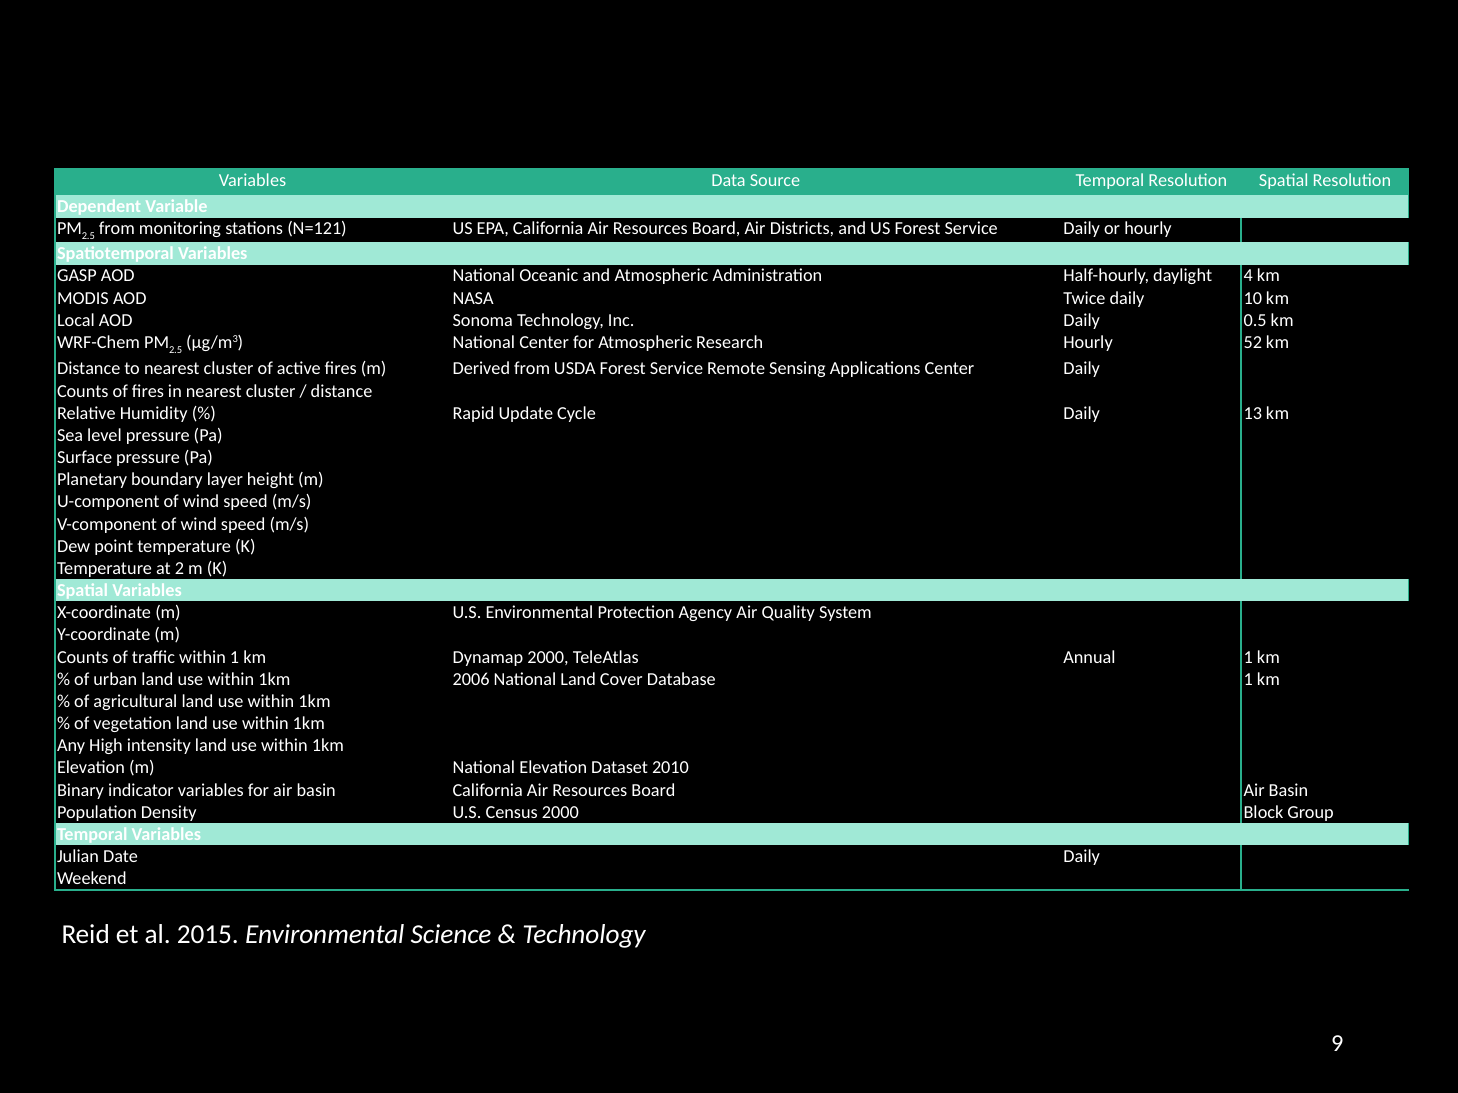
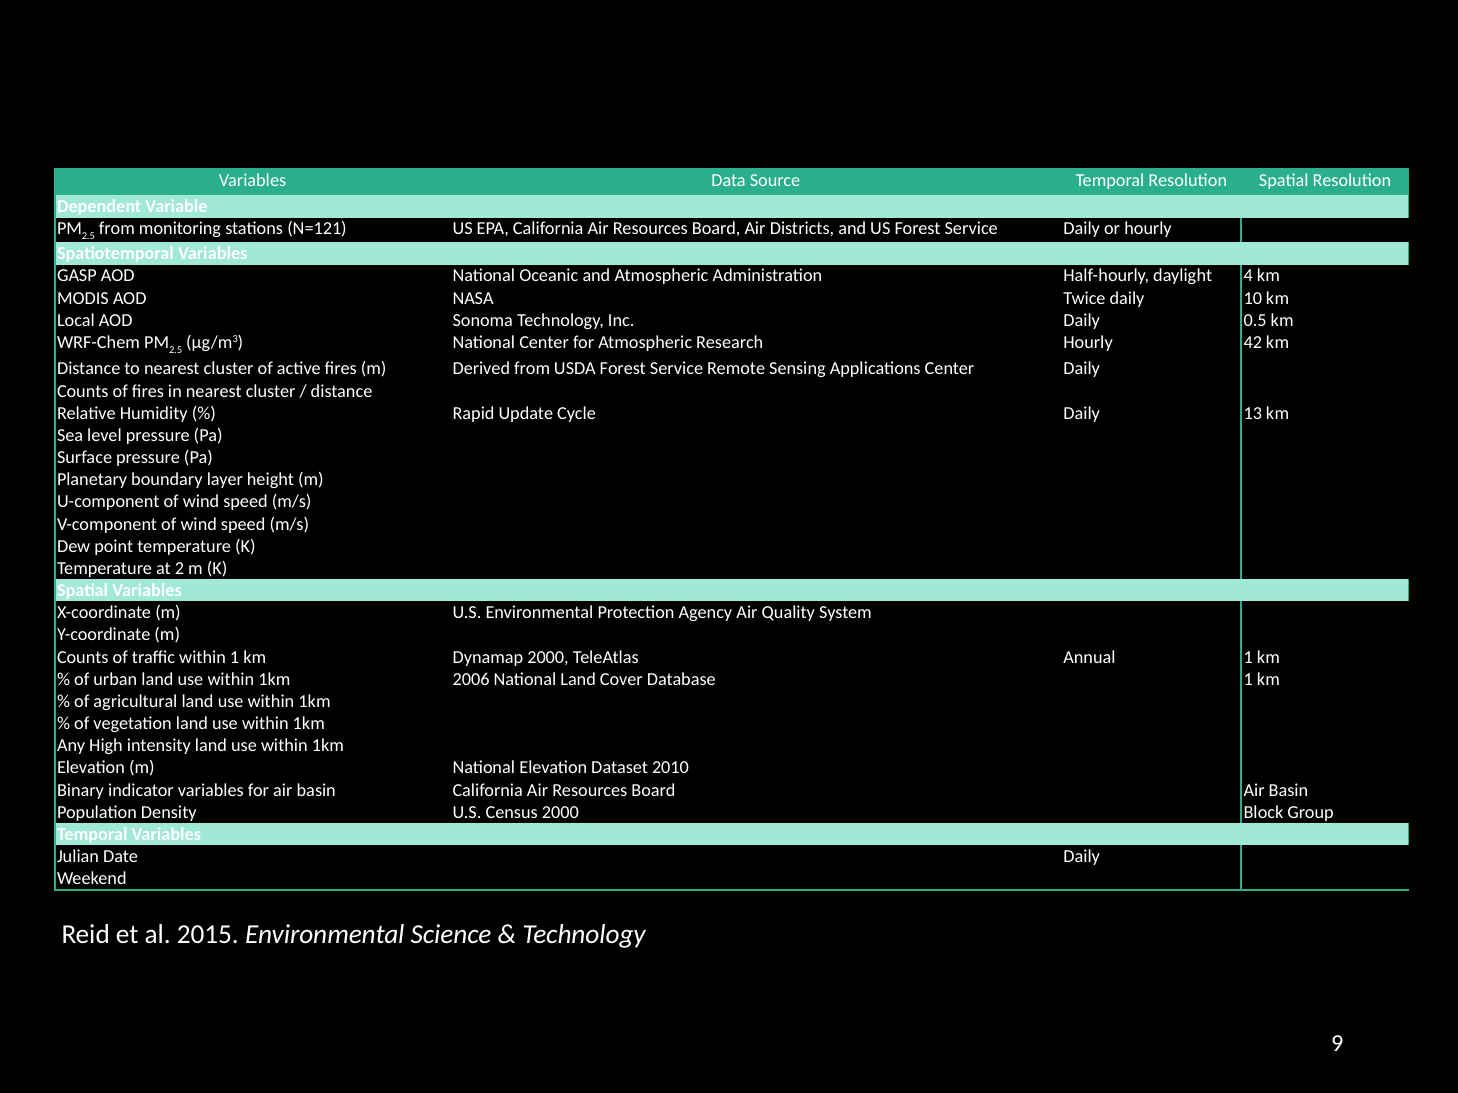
52: 52 -> 42 (1253, 343)
